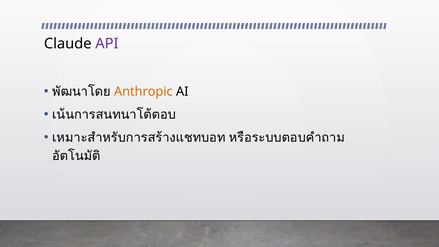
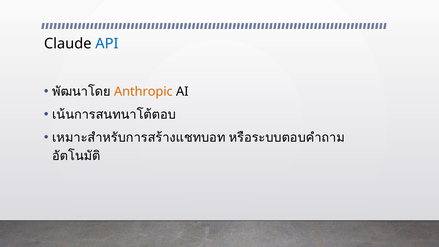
API colour: purple -> blue (107, 44)
